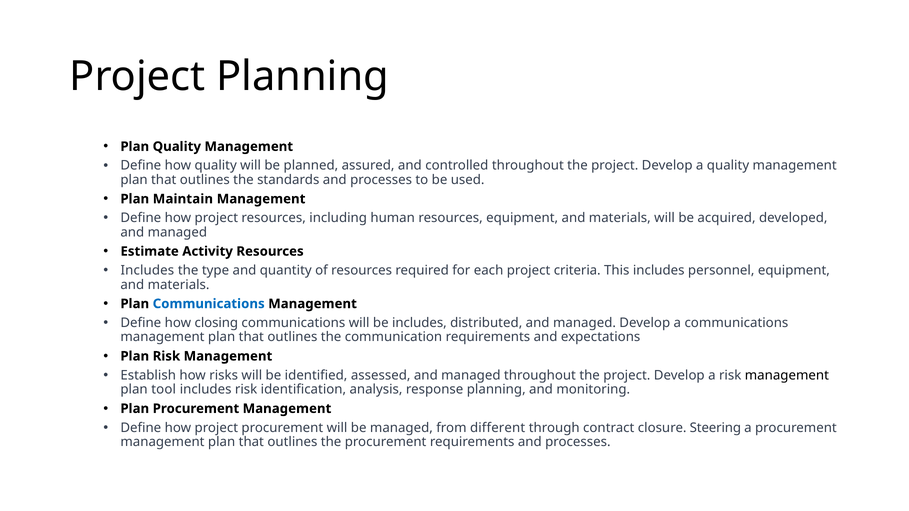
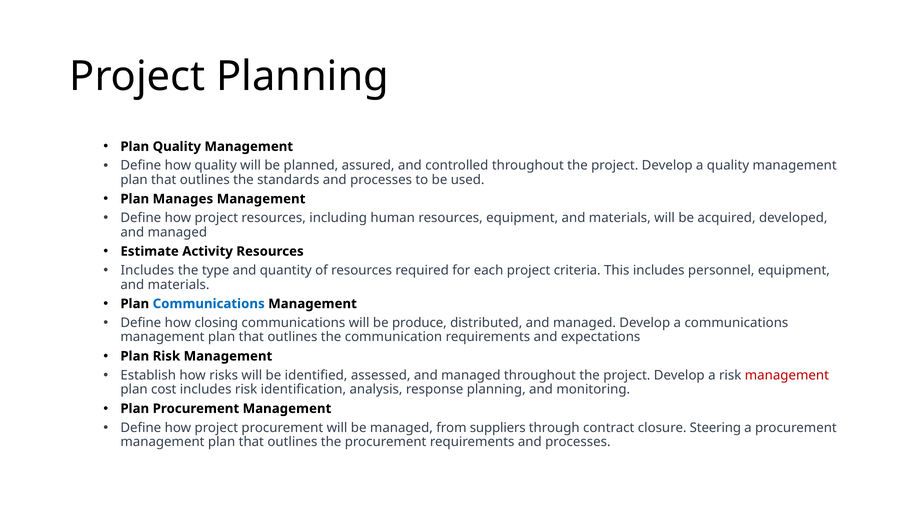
Maintain: Maintain -> Manages (183, 199)
be includes: includes -> produce (419, 323)
management colour: black -> red (787, 375)
tool: tool -> cost (164, 390)
different: different -> suppliers (498, 428)
